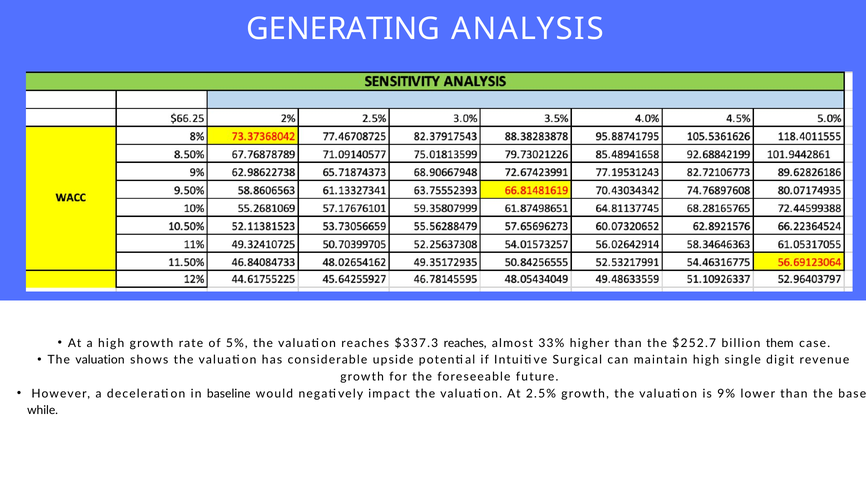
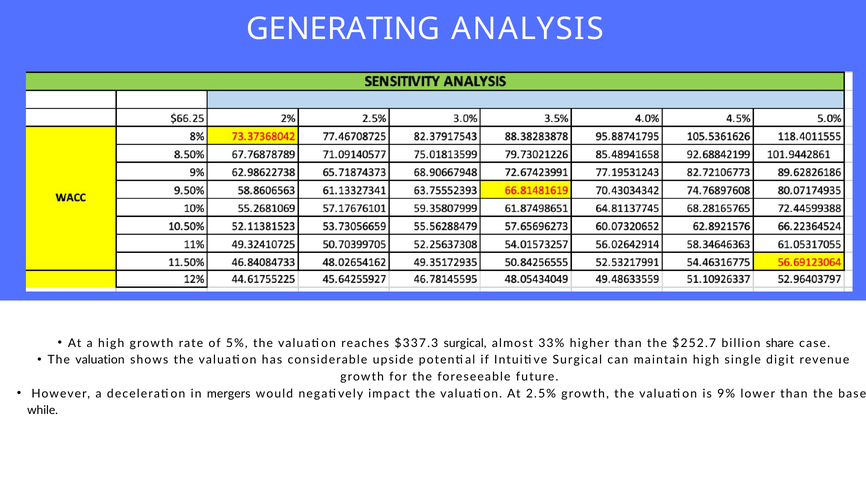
$337.3 reaches: reaches -> surgical (465, 343)
them: them -> share (780, 343)
baseline: baseline -> mergers (229, 394)
